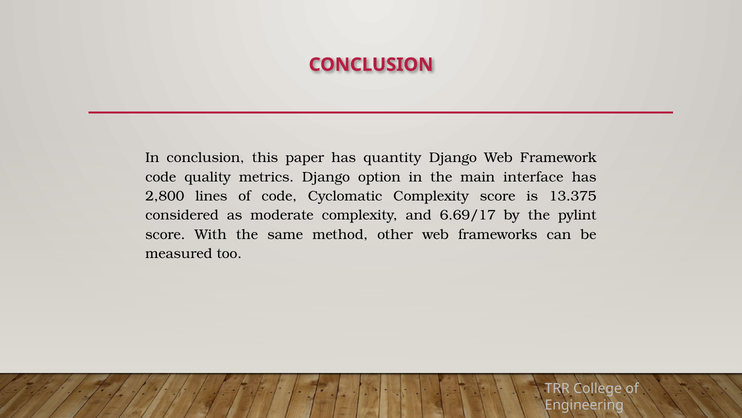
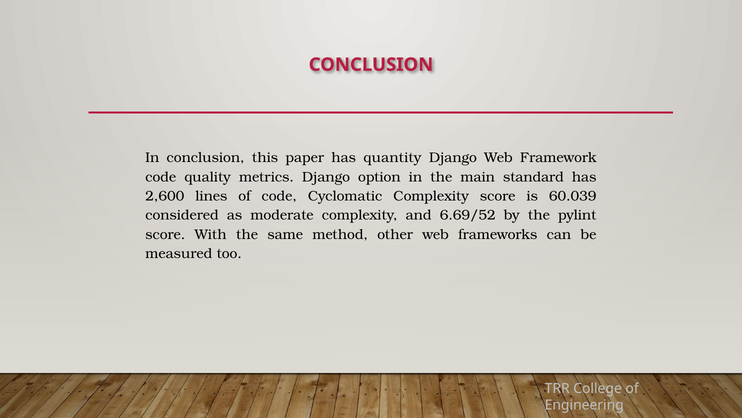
interface: interface -> standard (533, 177)
2,800: 2,800 -> 2,600 (165, 196)
13.375: 13.375 -> 60.039 (573, 196)
6.69/17: 6.69/17 -> 6.69/52 (468, 215)
